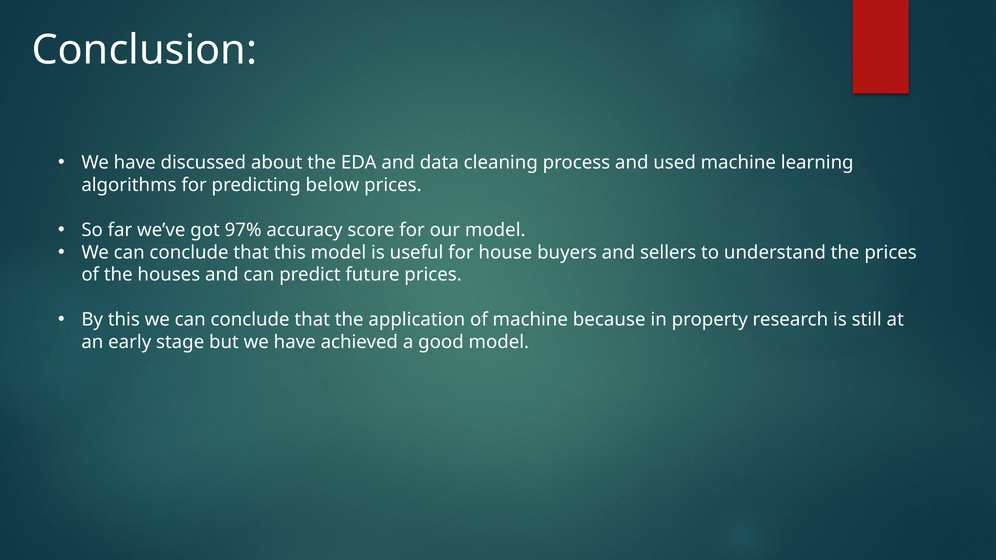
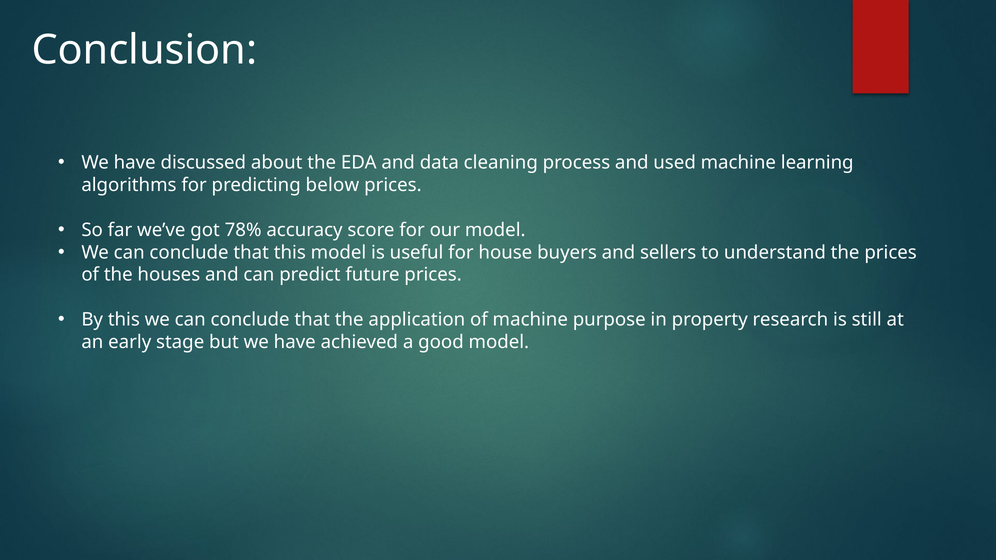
97%: 97% -> 78% (243, 230)
because: because -> purpose (609, 320)
